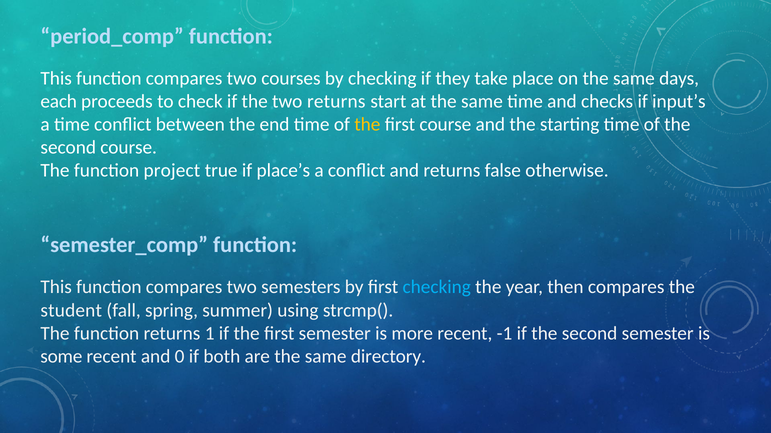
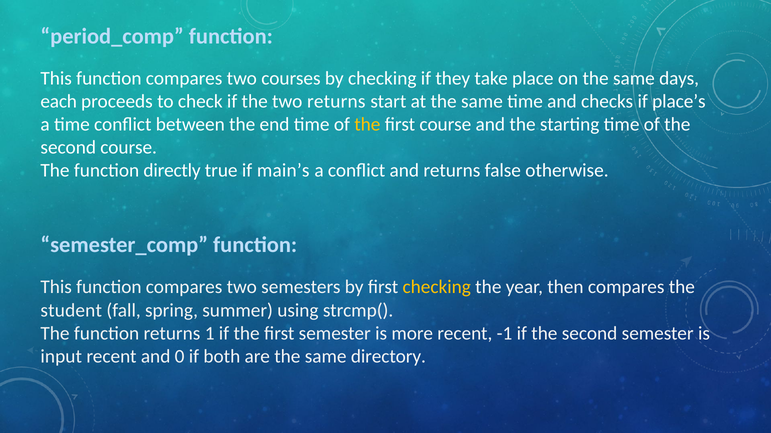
input’s: input’s -> place’s (679, 102)
project: project -> directly (172, 171)
place’s: place’s -> main’s (283, 171)
checking colour: light blue -> yellow (437, 288)
some: some -> input (61, 357)
